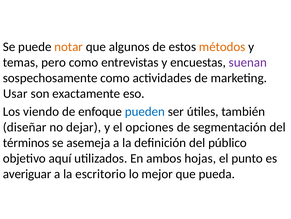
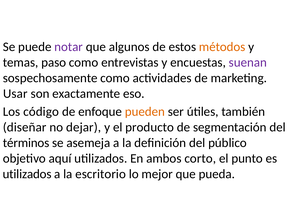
notar colour: orange -> purple (69, 47)
pero: pero -> paso (54, 62)
viendo: viendo -> código (41, 111)
pueden colour: blue -> orange (145, 111)
opciones: opciones -> producto (150, 127)
hojas: hojas -> corto (200, 158)
averiguar: averiguar -> utilizados (27, 173)
